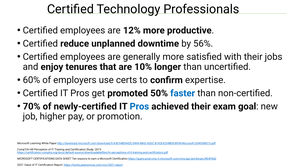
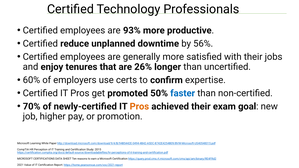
12%: 12% -> 93% (132, 30)
10%: 10% -> 26% (143, 67)
Pros colour: blue -> orange (139, 107)
